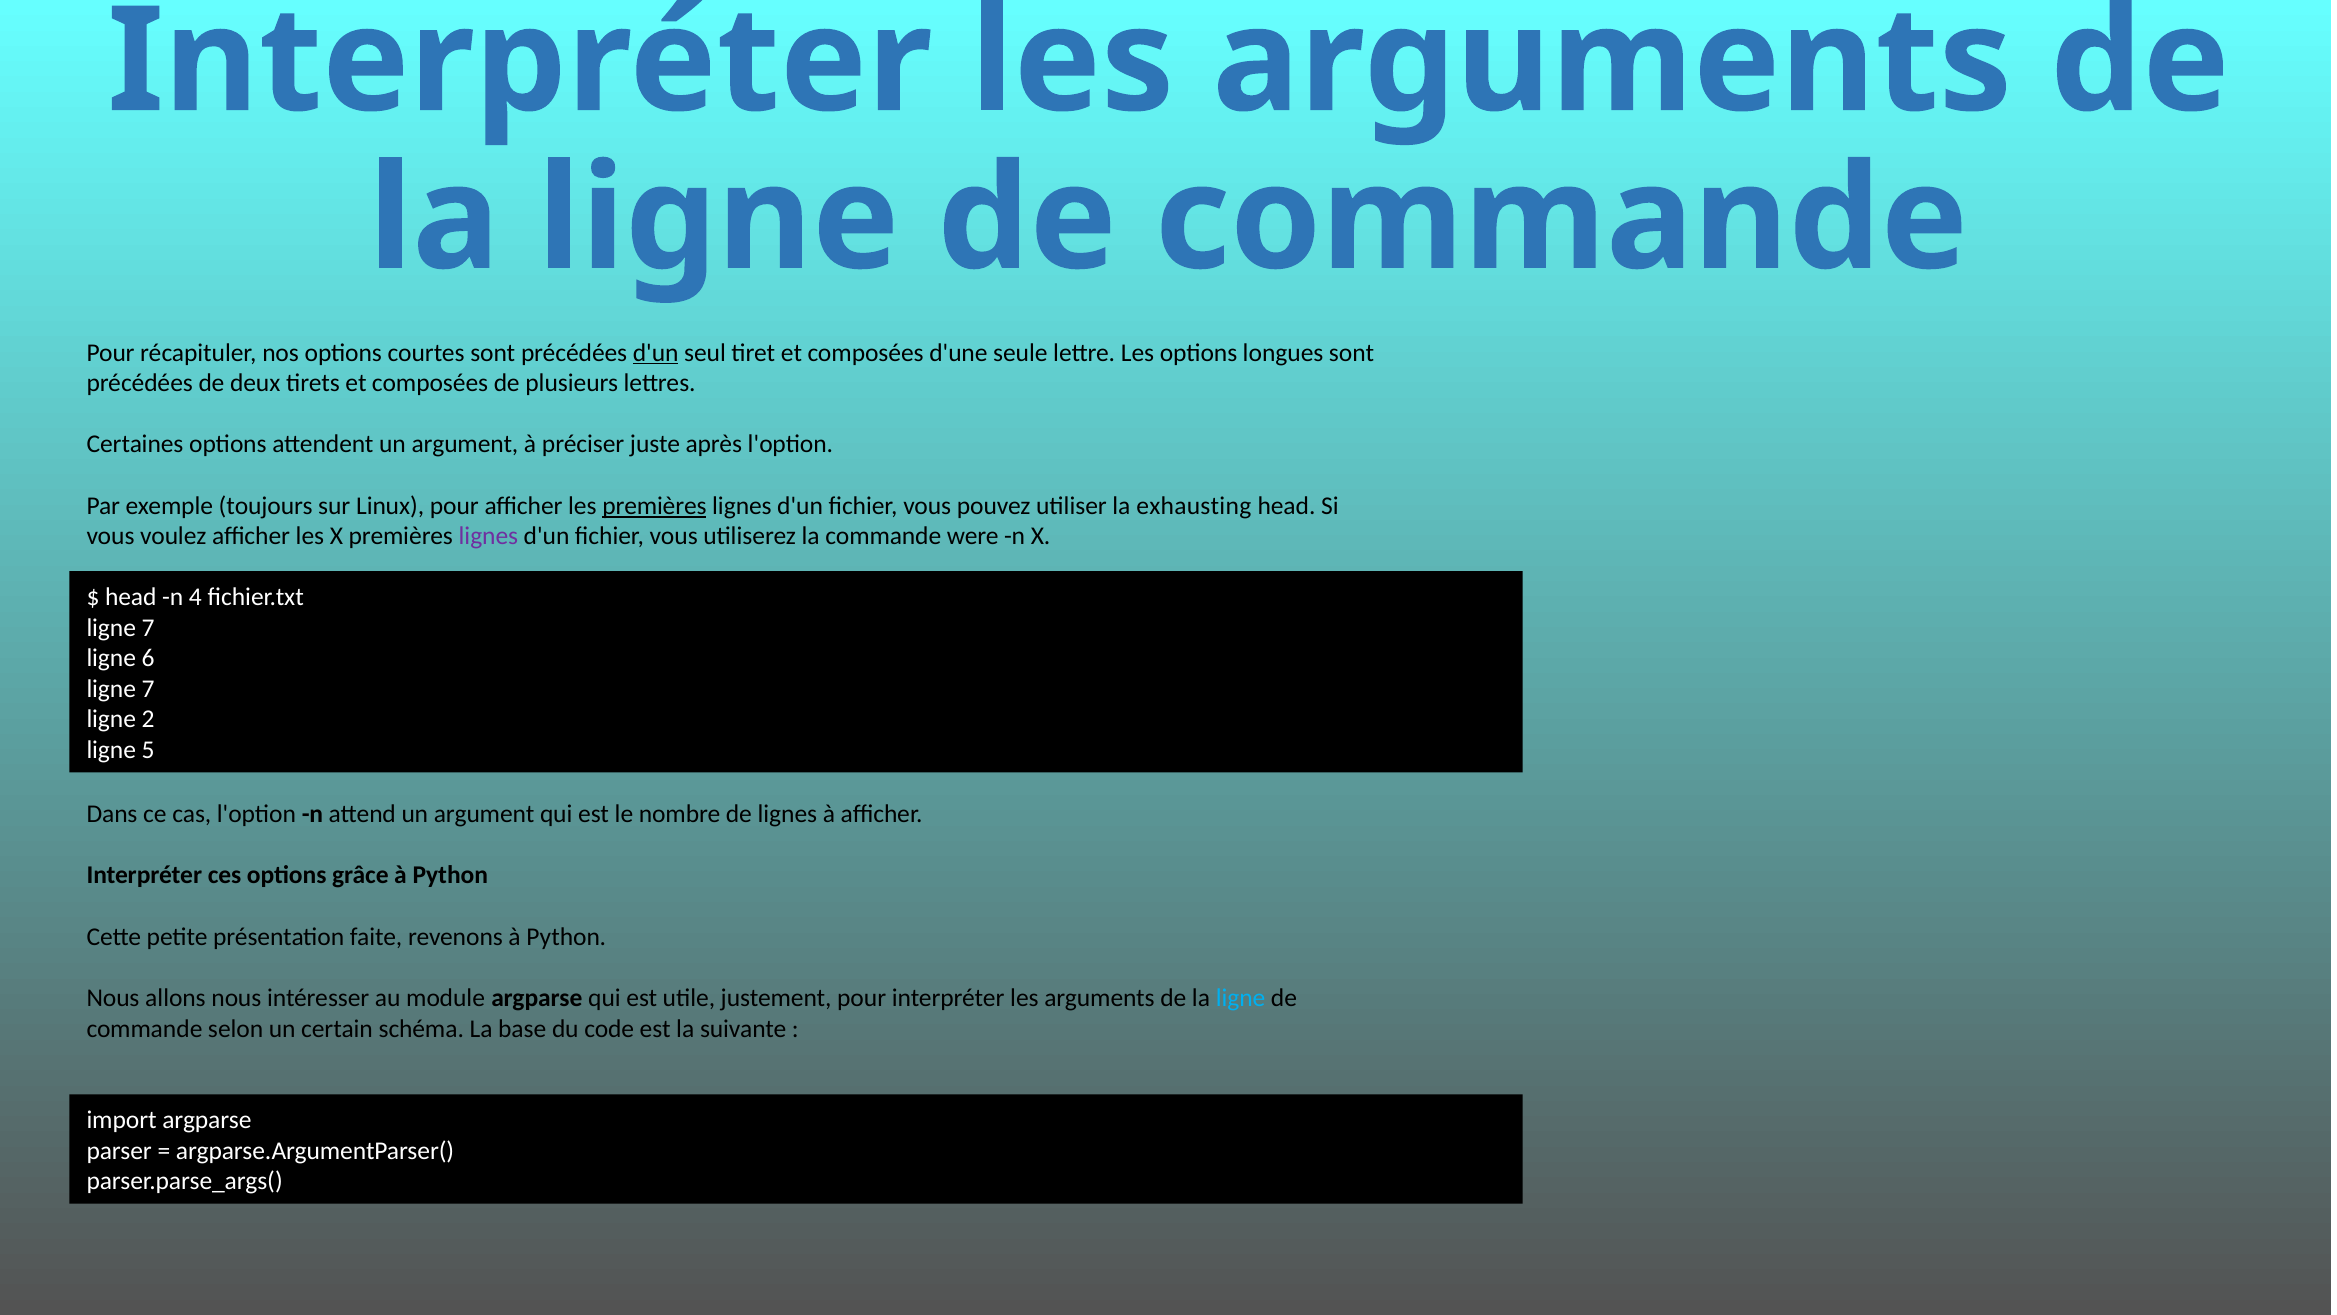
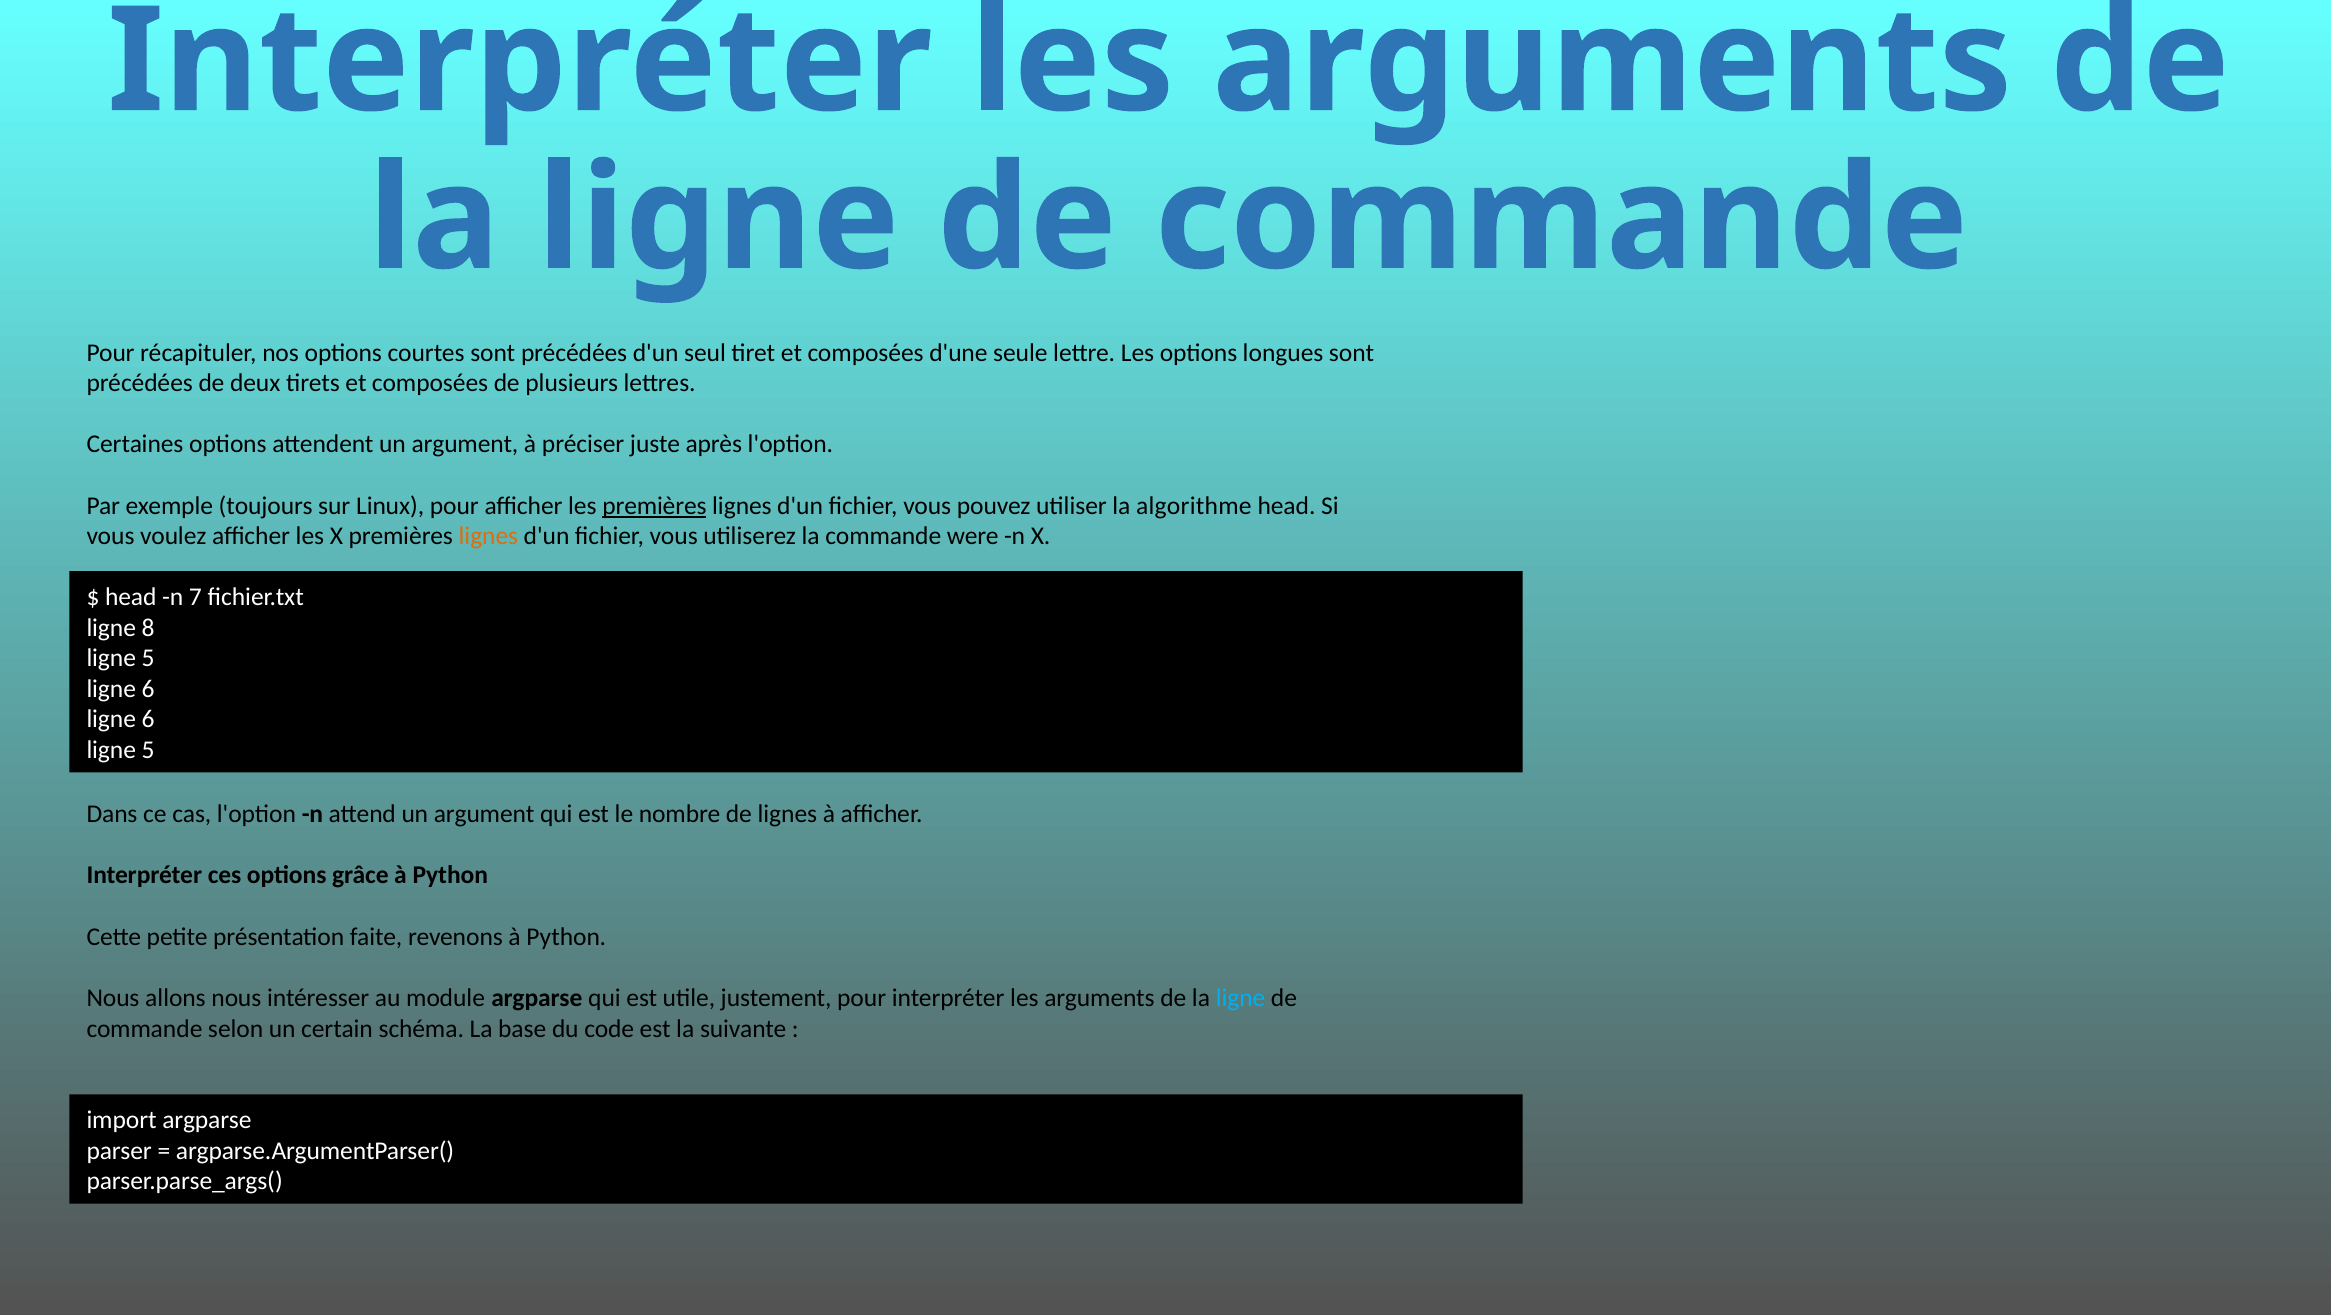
d'un underline: present -> none (656, 352)
exhausting: exhausting -> algorithme (1194, 506)
lignes colour: purple -> orange (488, 536)
4: 4 -> 7 (195, 597)
7: 7 -> 8 (148, 627)
6: 6 -> 5 (148, 658)
7: 7 -> 6 (148, 689)
2: 2 -> 6 (148, 719)
